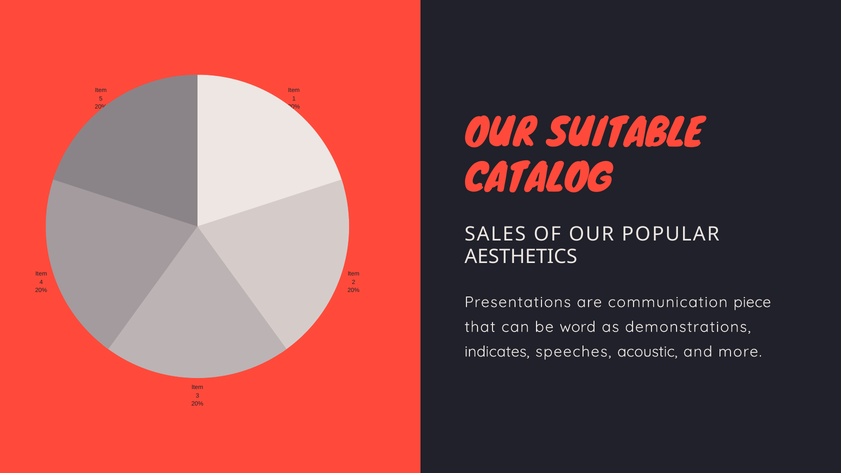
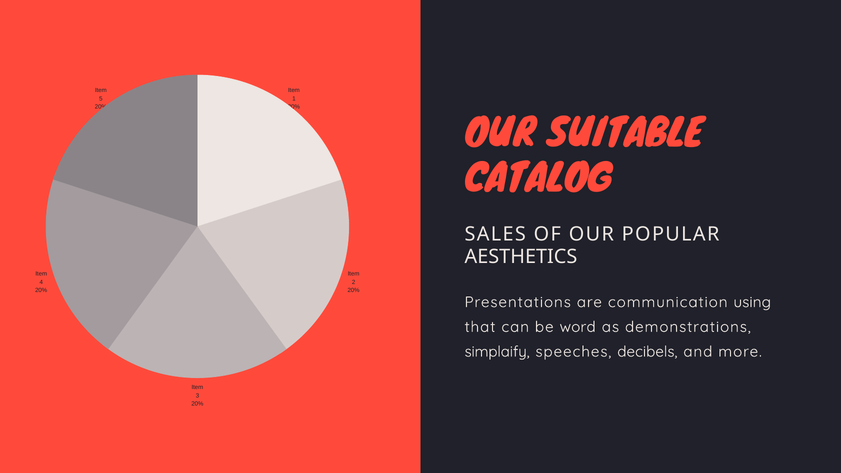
piece: piece -> using (752, 302)
indicates: indicates -> simplaify (497, 352)
acoustic: acoustic -> decibels (647, 352)
